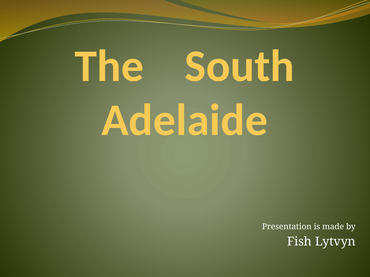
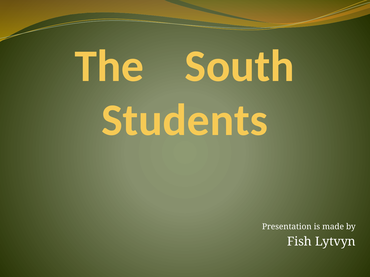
Adelaide: Adelaide -> Students (185, 121)
